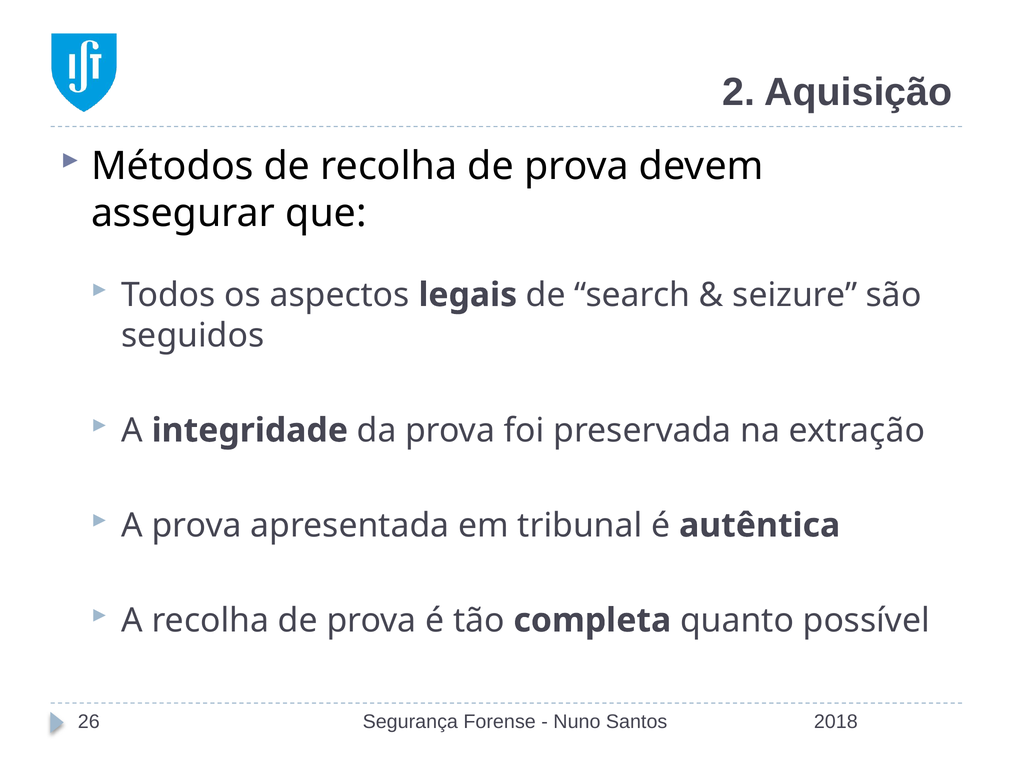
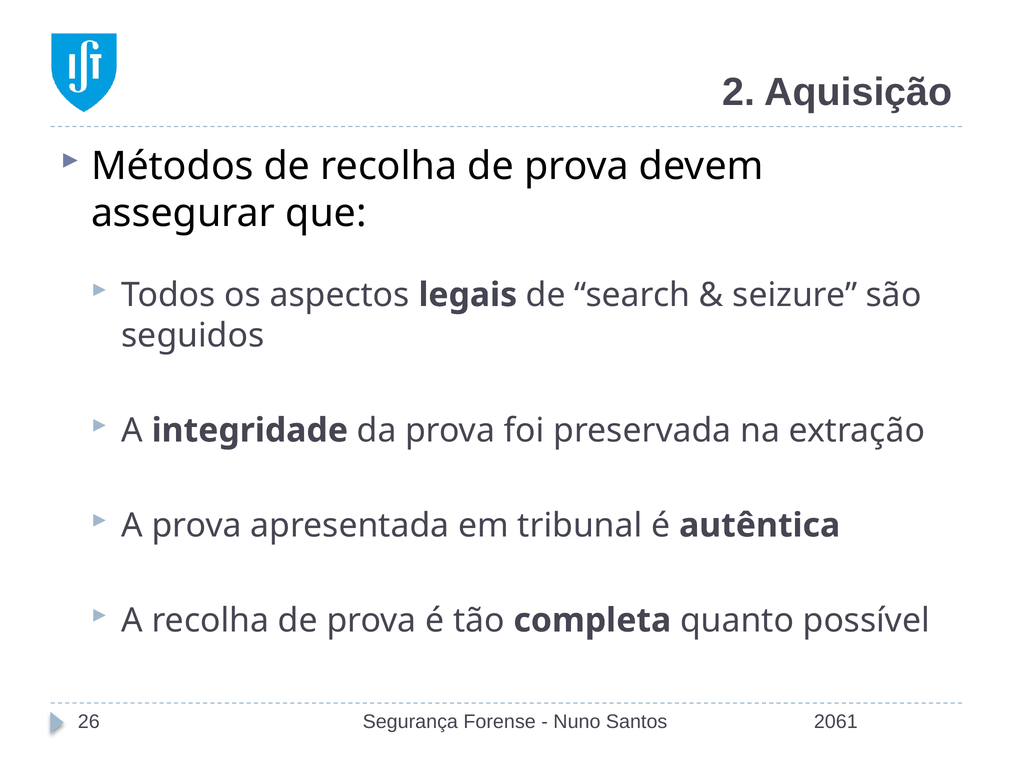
2018: 2018 -> 2061 (836, 722)
